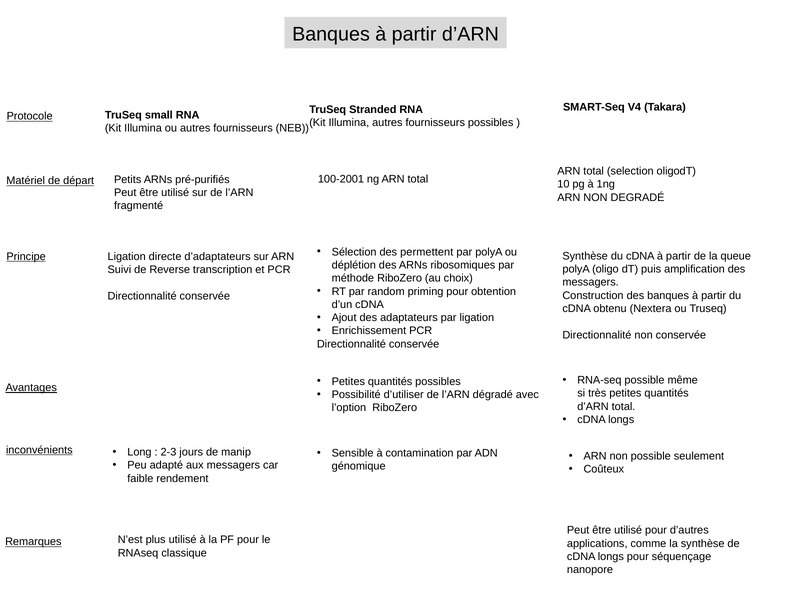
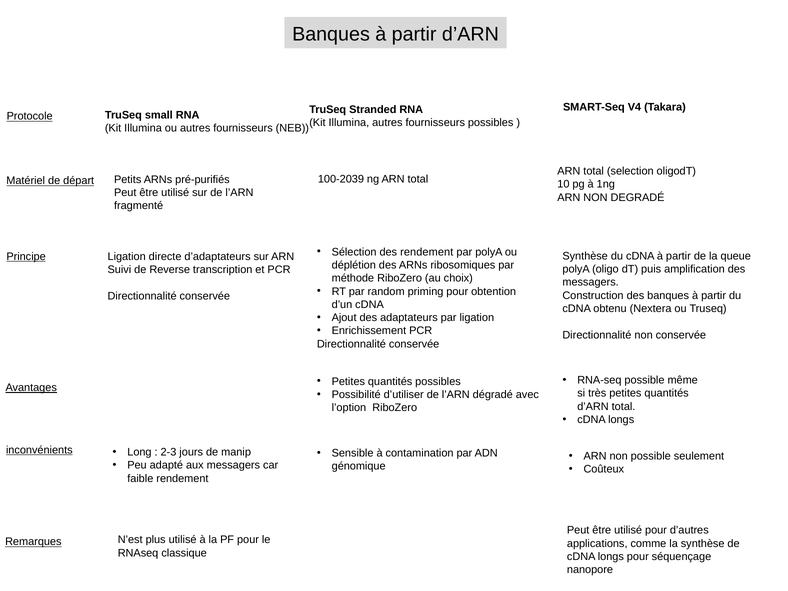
100-2001: 100-2001 -> 100-2039 (341, 179)
des permettent: permettent -> rendement (427, 252)
